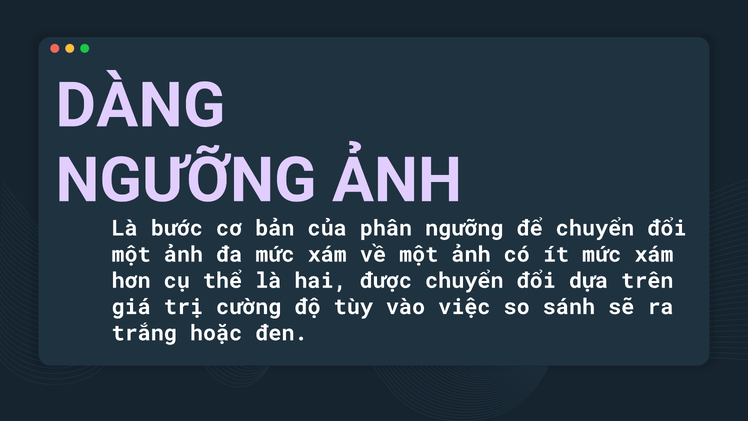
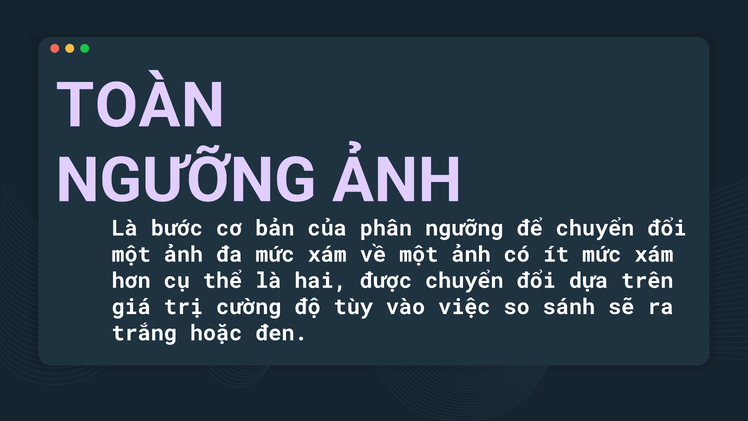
DÀNG: DÀNG -> TOÀN (140, 106)
